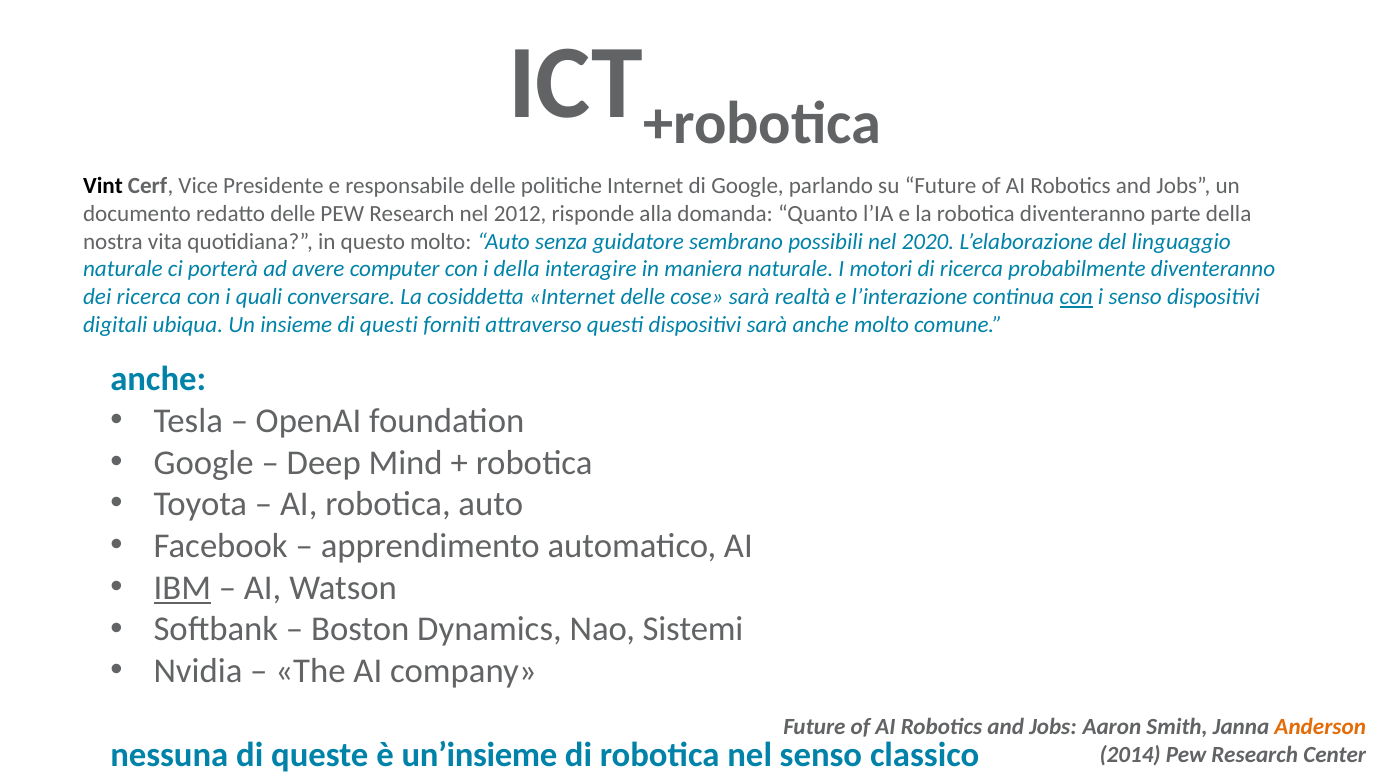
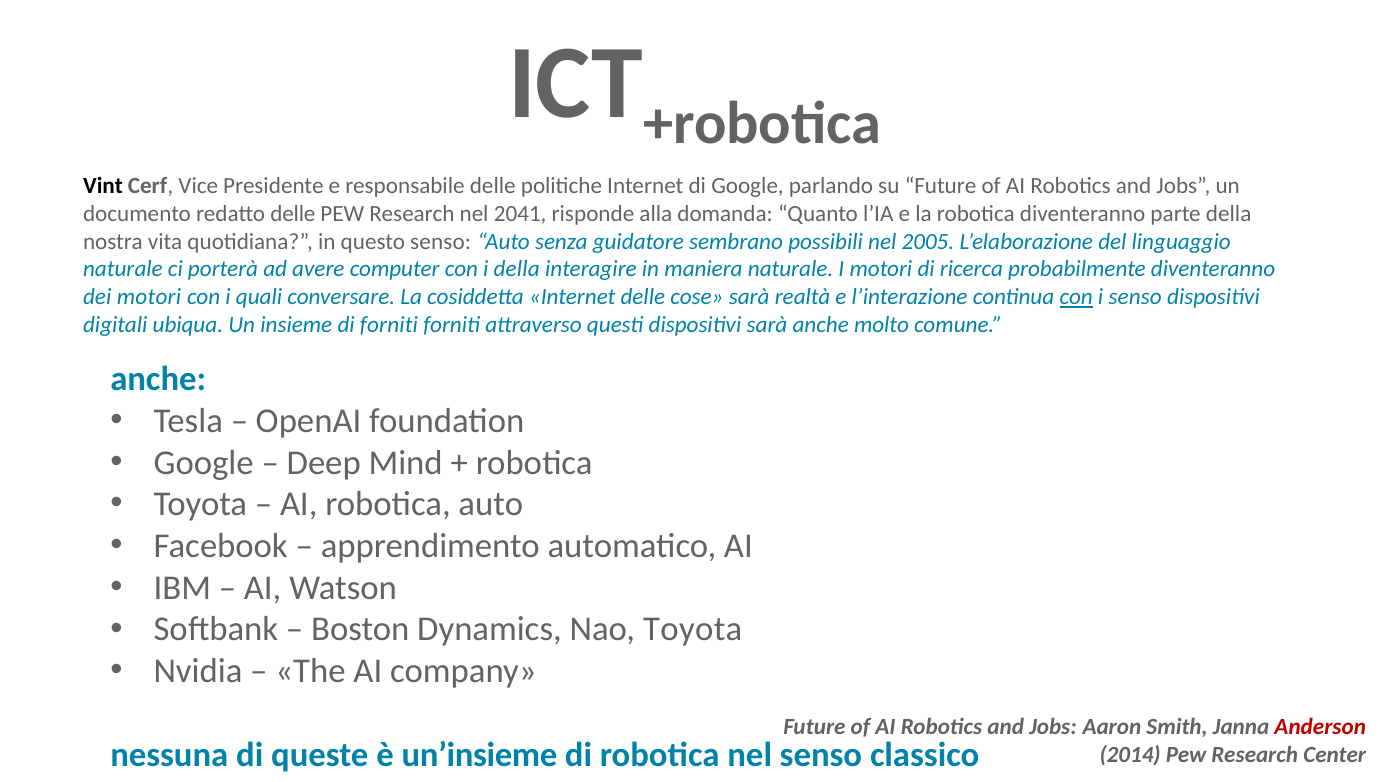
2012: 2012 -> 2041 (520, 214)
questo molto: molto -> senso (441, 241)
2020: 2020 -> 2005 (928, 241)
dei ricerca: ricerca -> motori (149, 297)
di questi: questi -> forniti (389, 325)
IBM underline: present -> none (182, 588)
Nao Sistemi: Sistemi -> Toyota (693, 629)
Anderson colour: orange -> red (1320, 727)
